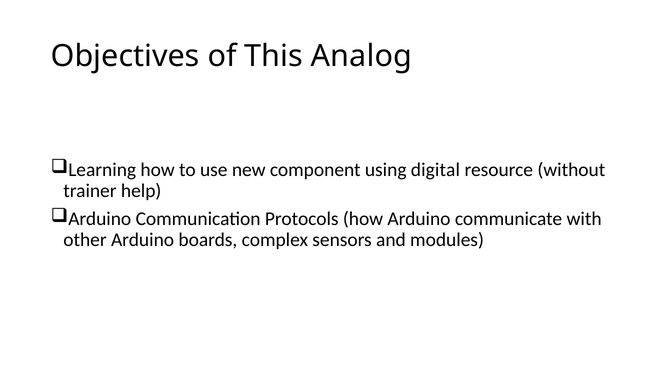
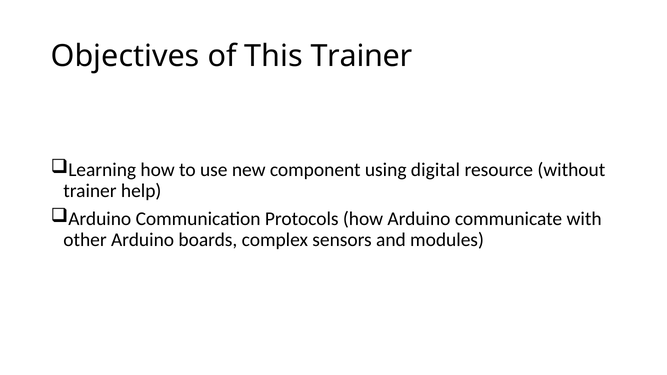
This Analog: Analog -> Trainer (362, 56)
